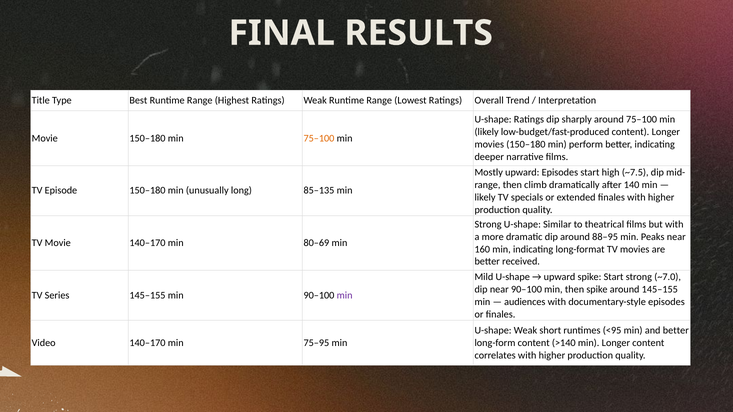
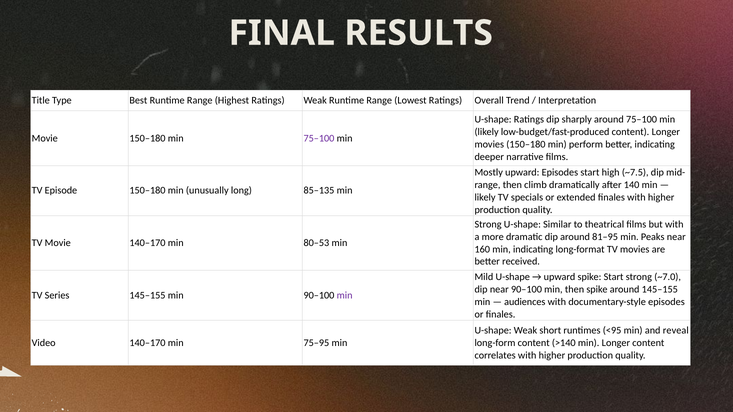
75–100 colour: orange -> purple (319, 138)
88–95: 88–95 -> 81–95 (605, 237)
80–69: 80–69 -> 80–53 (316, 243)
and better: better -> reveal (676, 331)
